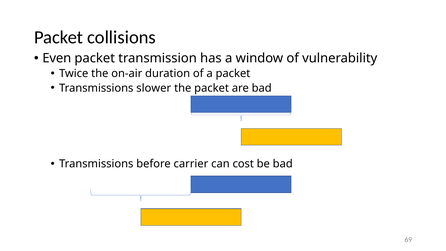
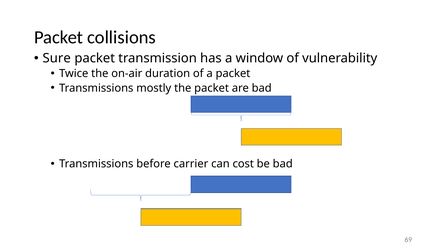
Even: Even -> Sure (57, 58)
slower: slower -> mostly (154, 88)
